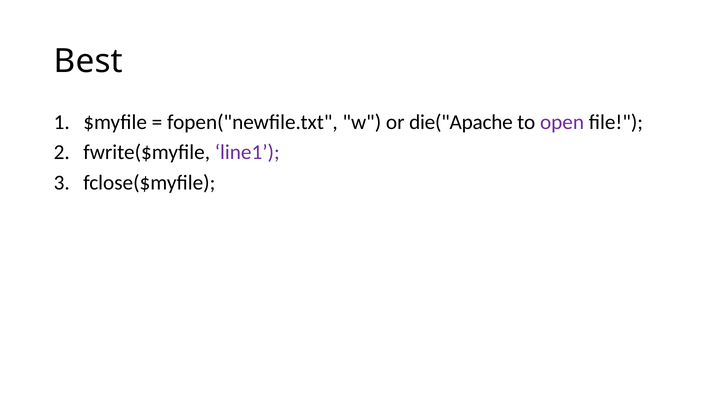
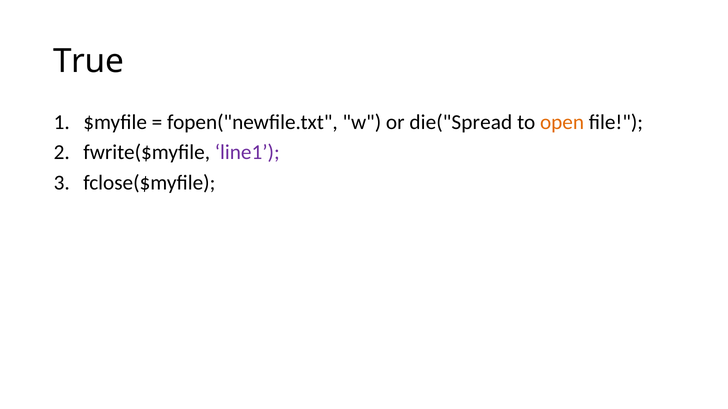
Best: Best -> True (88, 61)
die("Apache: die("Apache -> die("Spread (461, 122)
open colour: purple -> orange (562, 122)
